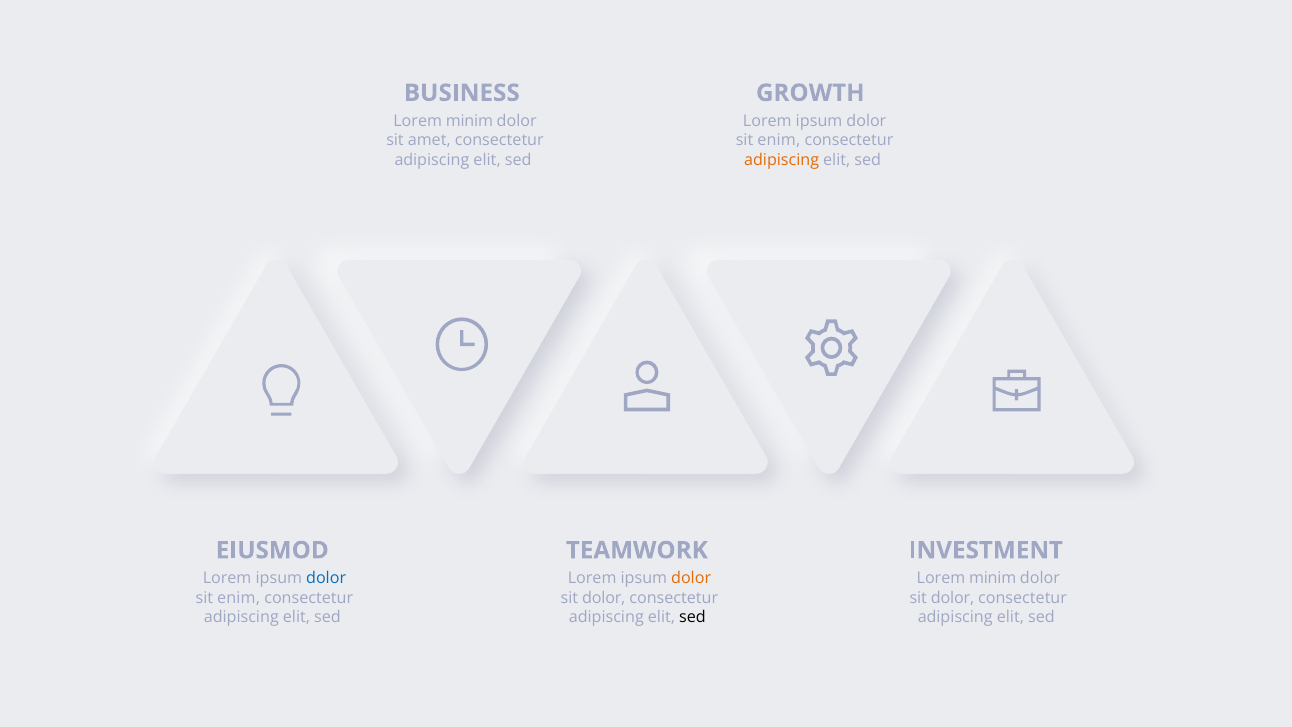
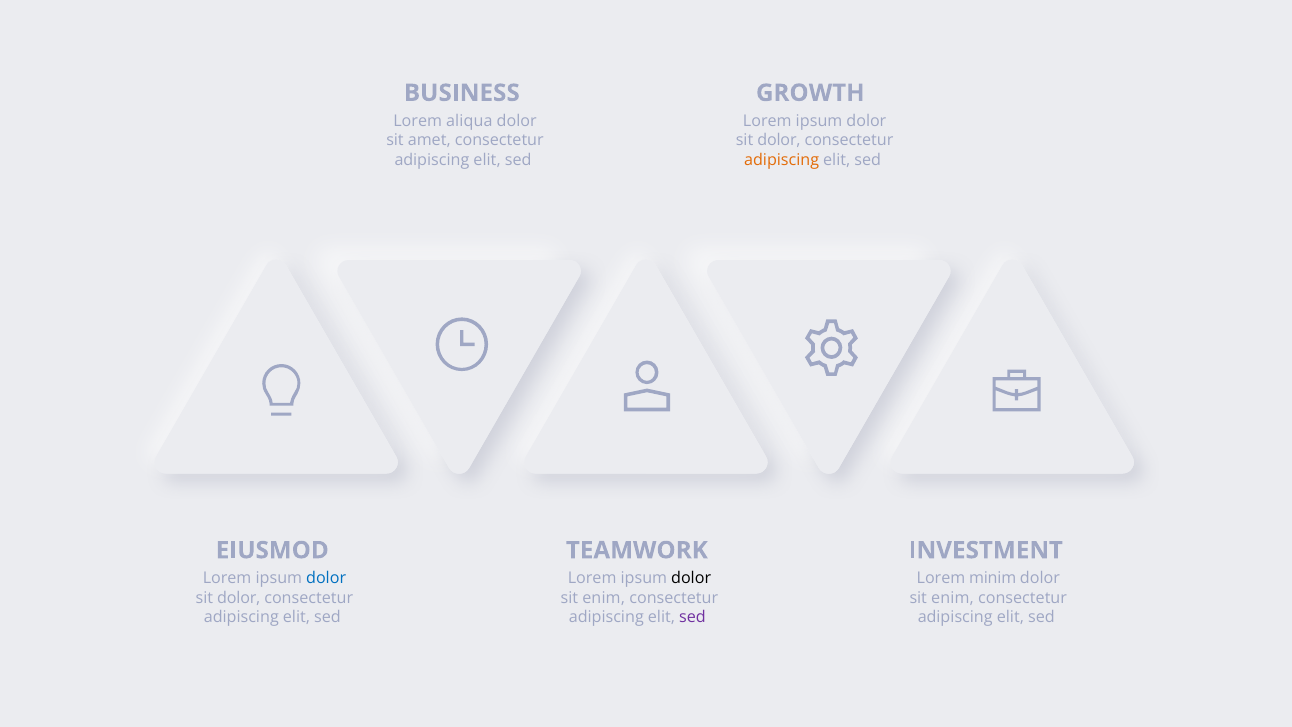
minim: minim -> aliqua (469, 121)
enim: enim -> dolor (779, 141)
dolor colour: orange -> black (691, 578)
enim: enim -> dolor (239, 598)
dolor: dolor -> enim (604, 598)
dolor: dolor -> enim (952, 598)
sed colour: black -> purple (692, 617)
